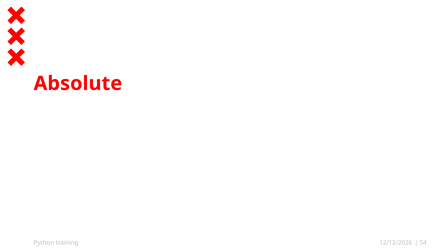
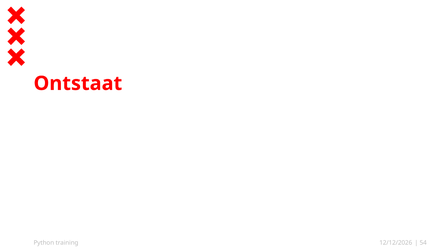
Absolute: Absolute -> Ontstaat (78, 83)
